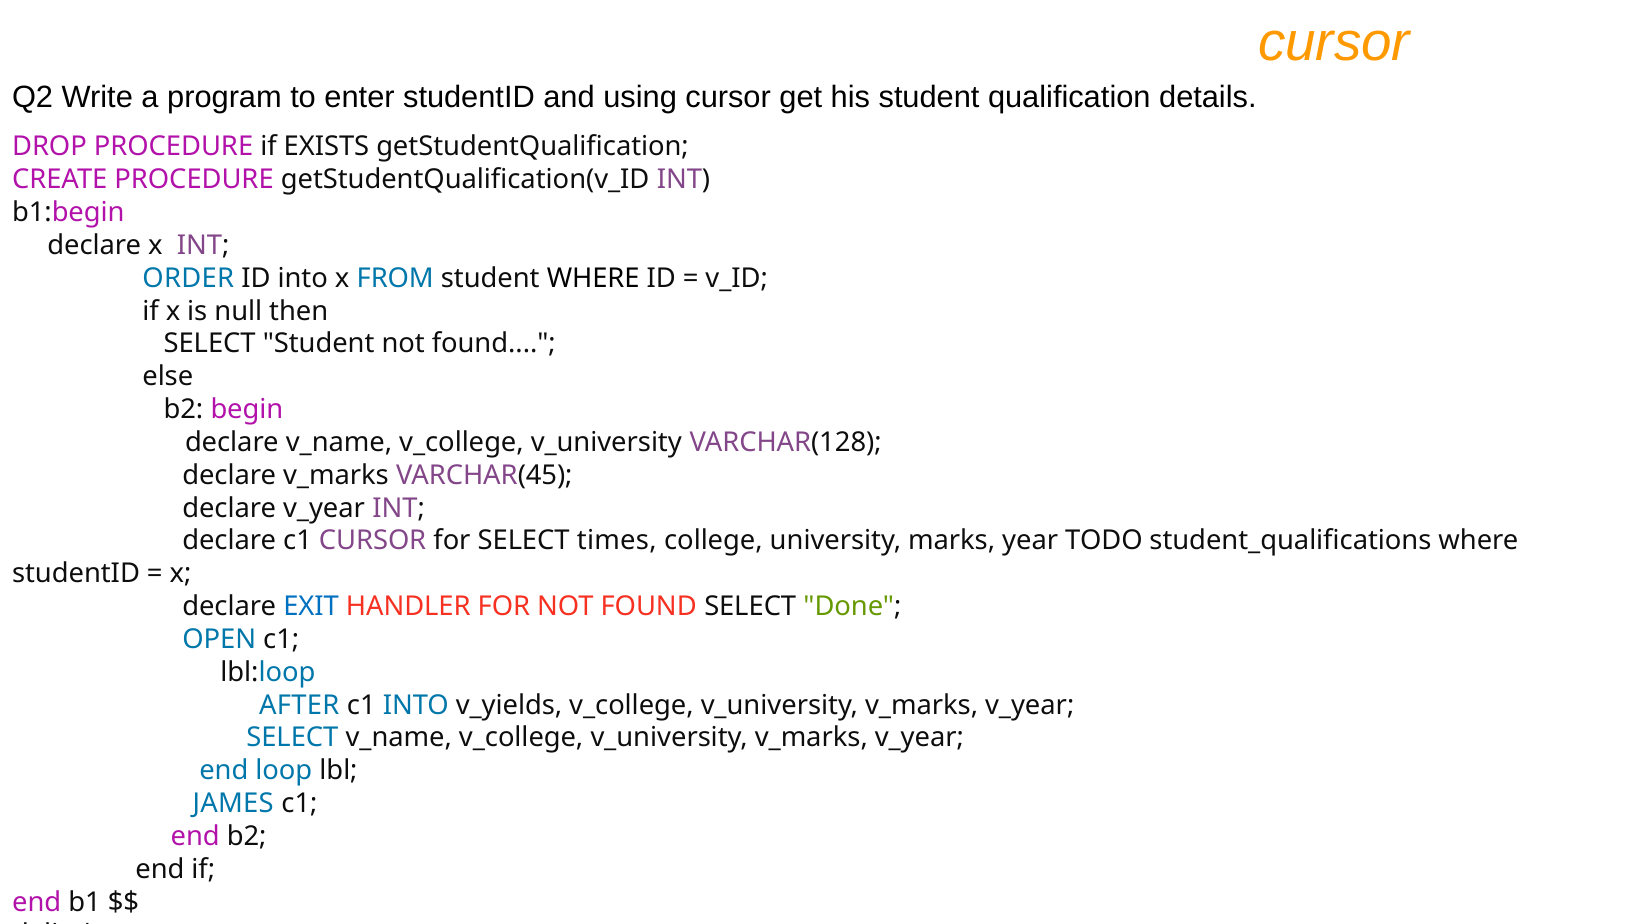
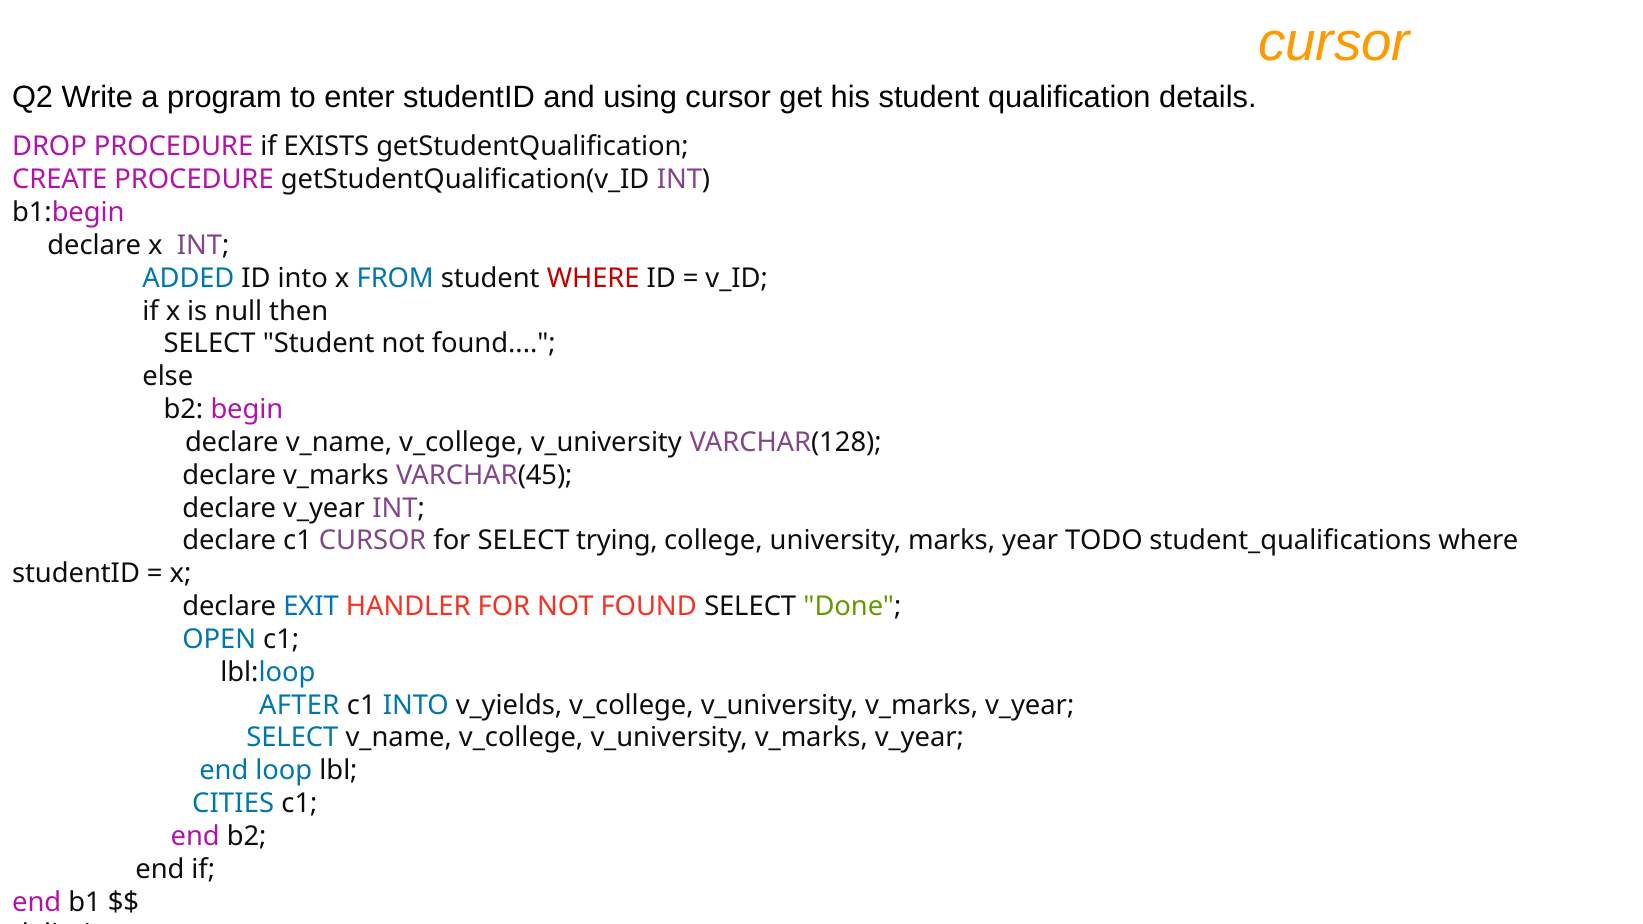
ORDER: ORDER -> ADDED (188, 278)
WHERE colour: black -> red (593, 278)
times: times -> trying (617, 541)
JAMES: JAMES -> CITIES (233, 804)
